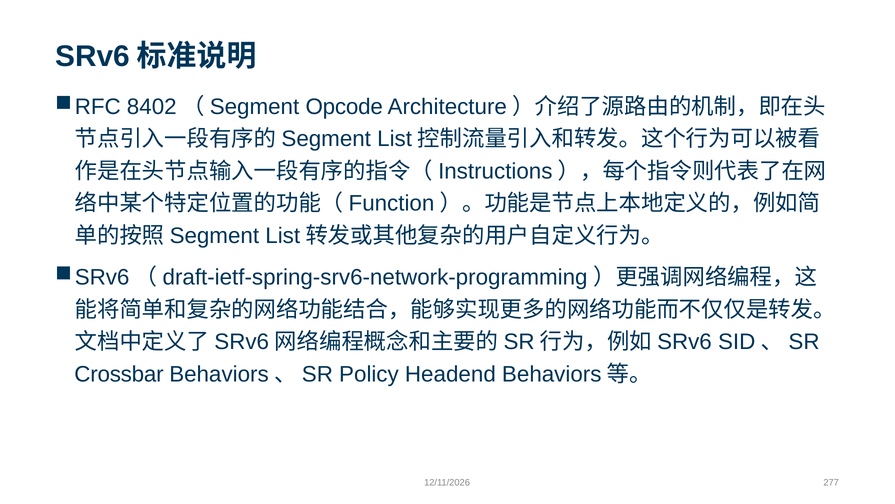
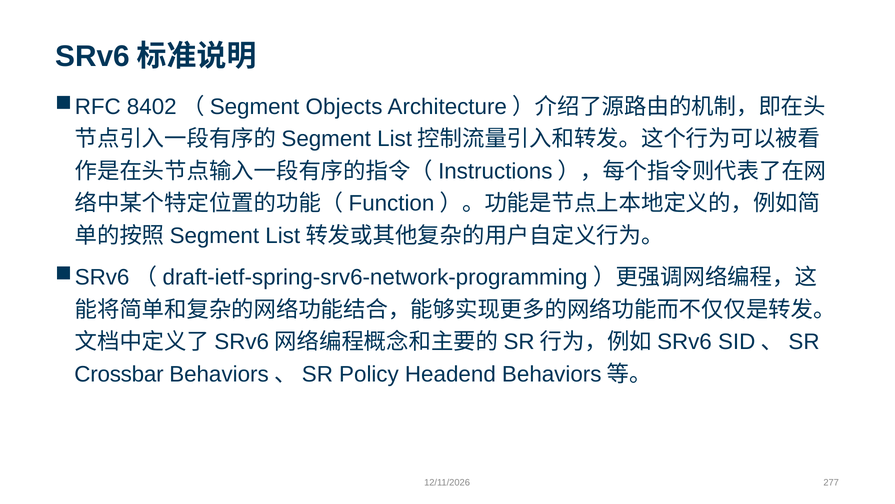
Opcode: Opcode -> Objects (344, 107)
